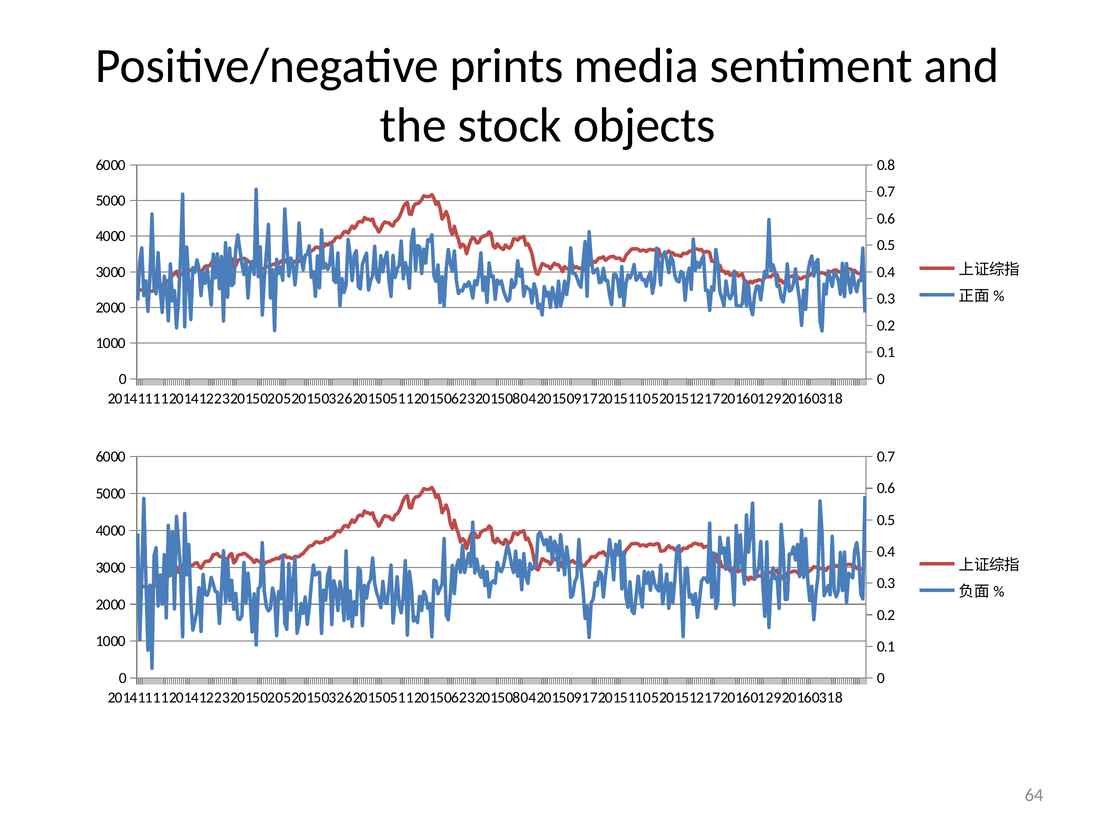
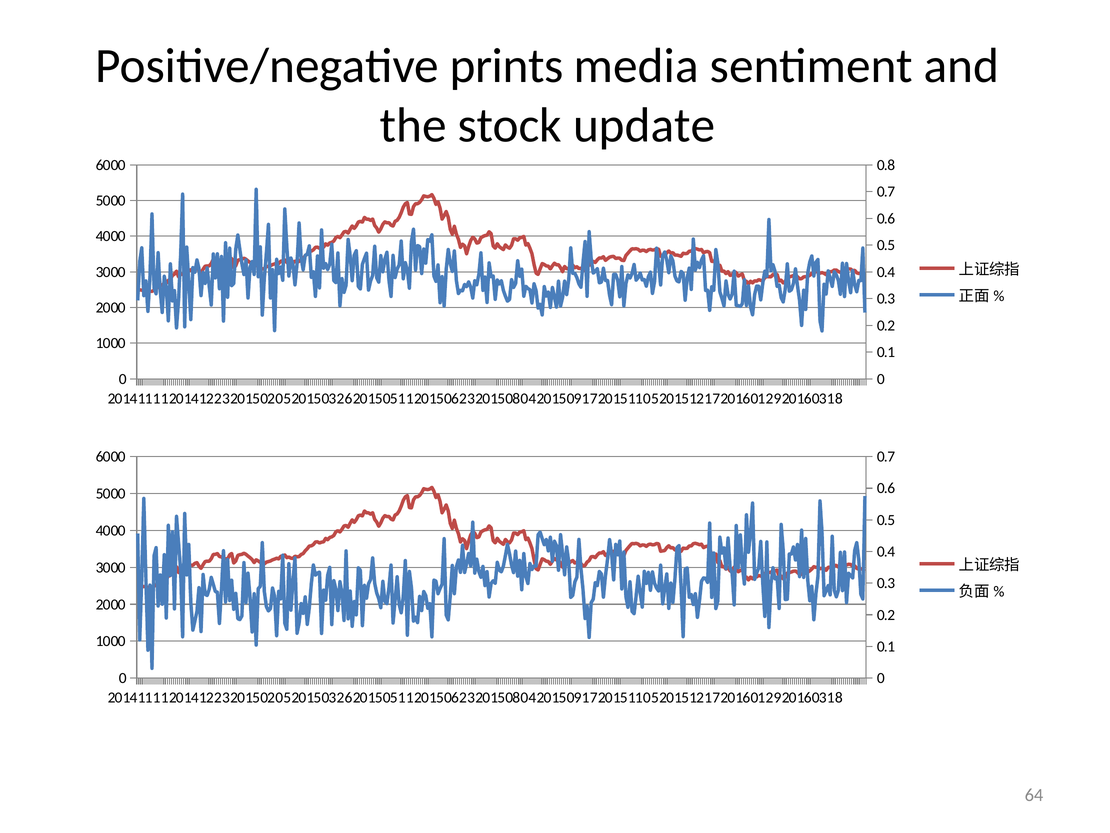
objects: objects -> update (644, 125)
